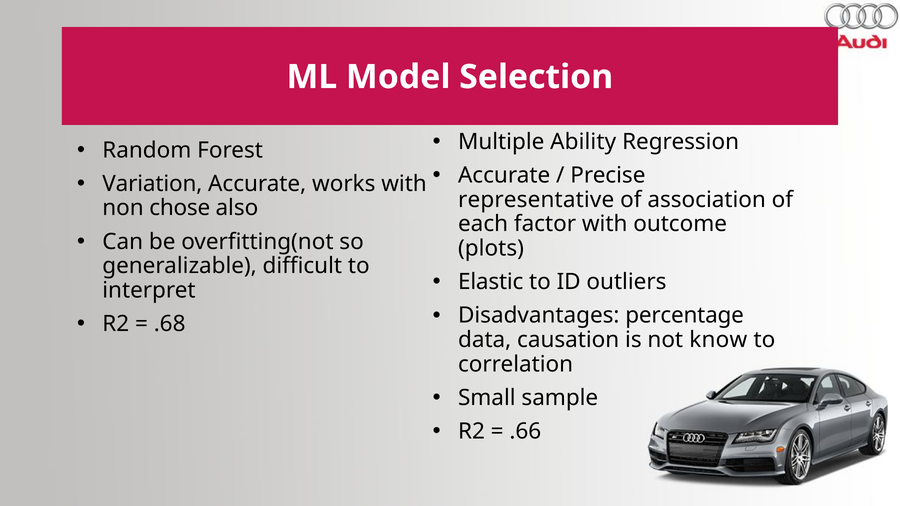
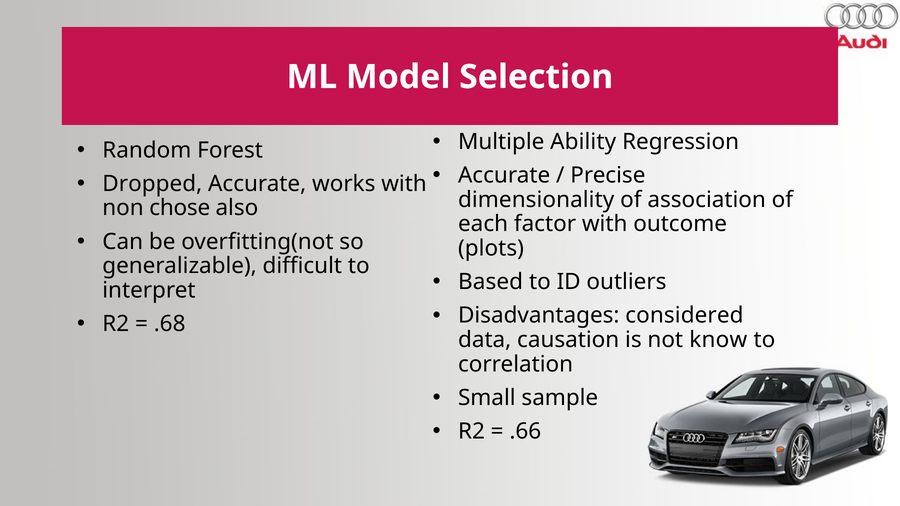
Variation: Variation -> Dropped (152, 184)
representative: representative -> dimensionality (536, 200)
Elastic: Elastic -> Based (491, 282)
percentage: percentage -> considered (684, 316)
